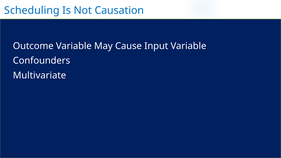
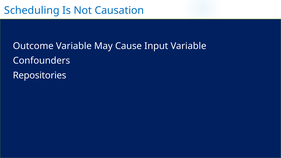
Multivariate: Multivariate -> Repositories (40, 75)
